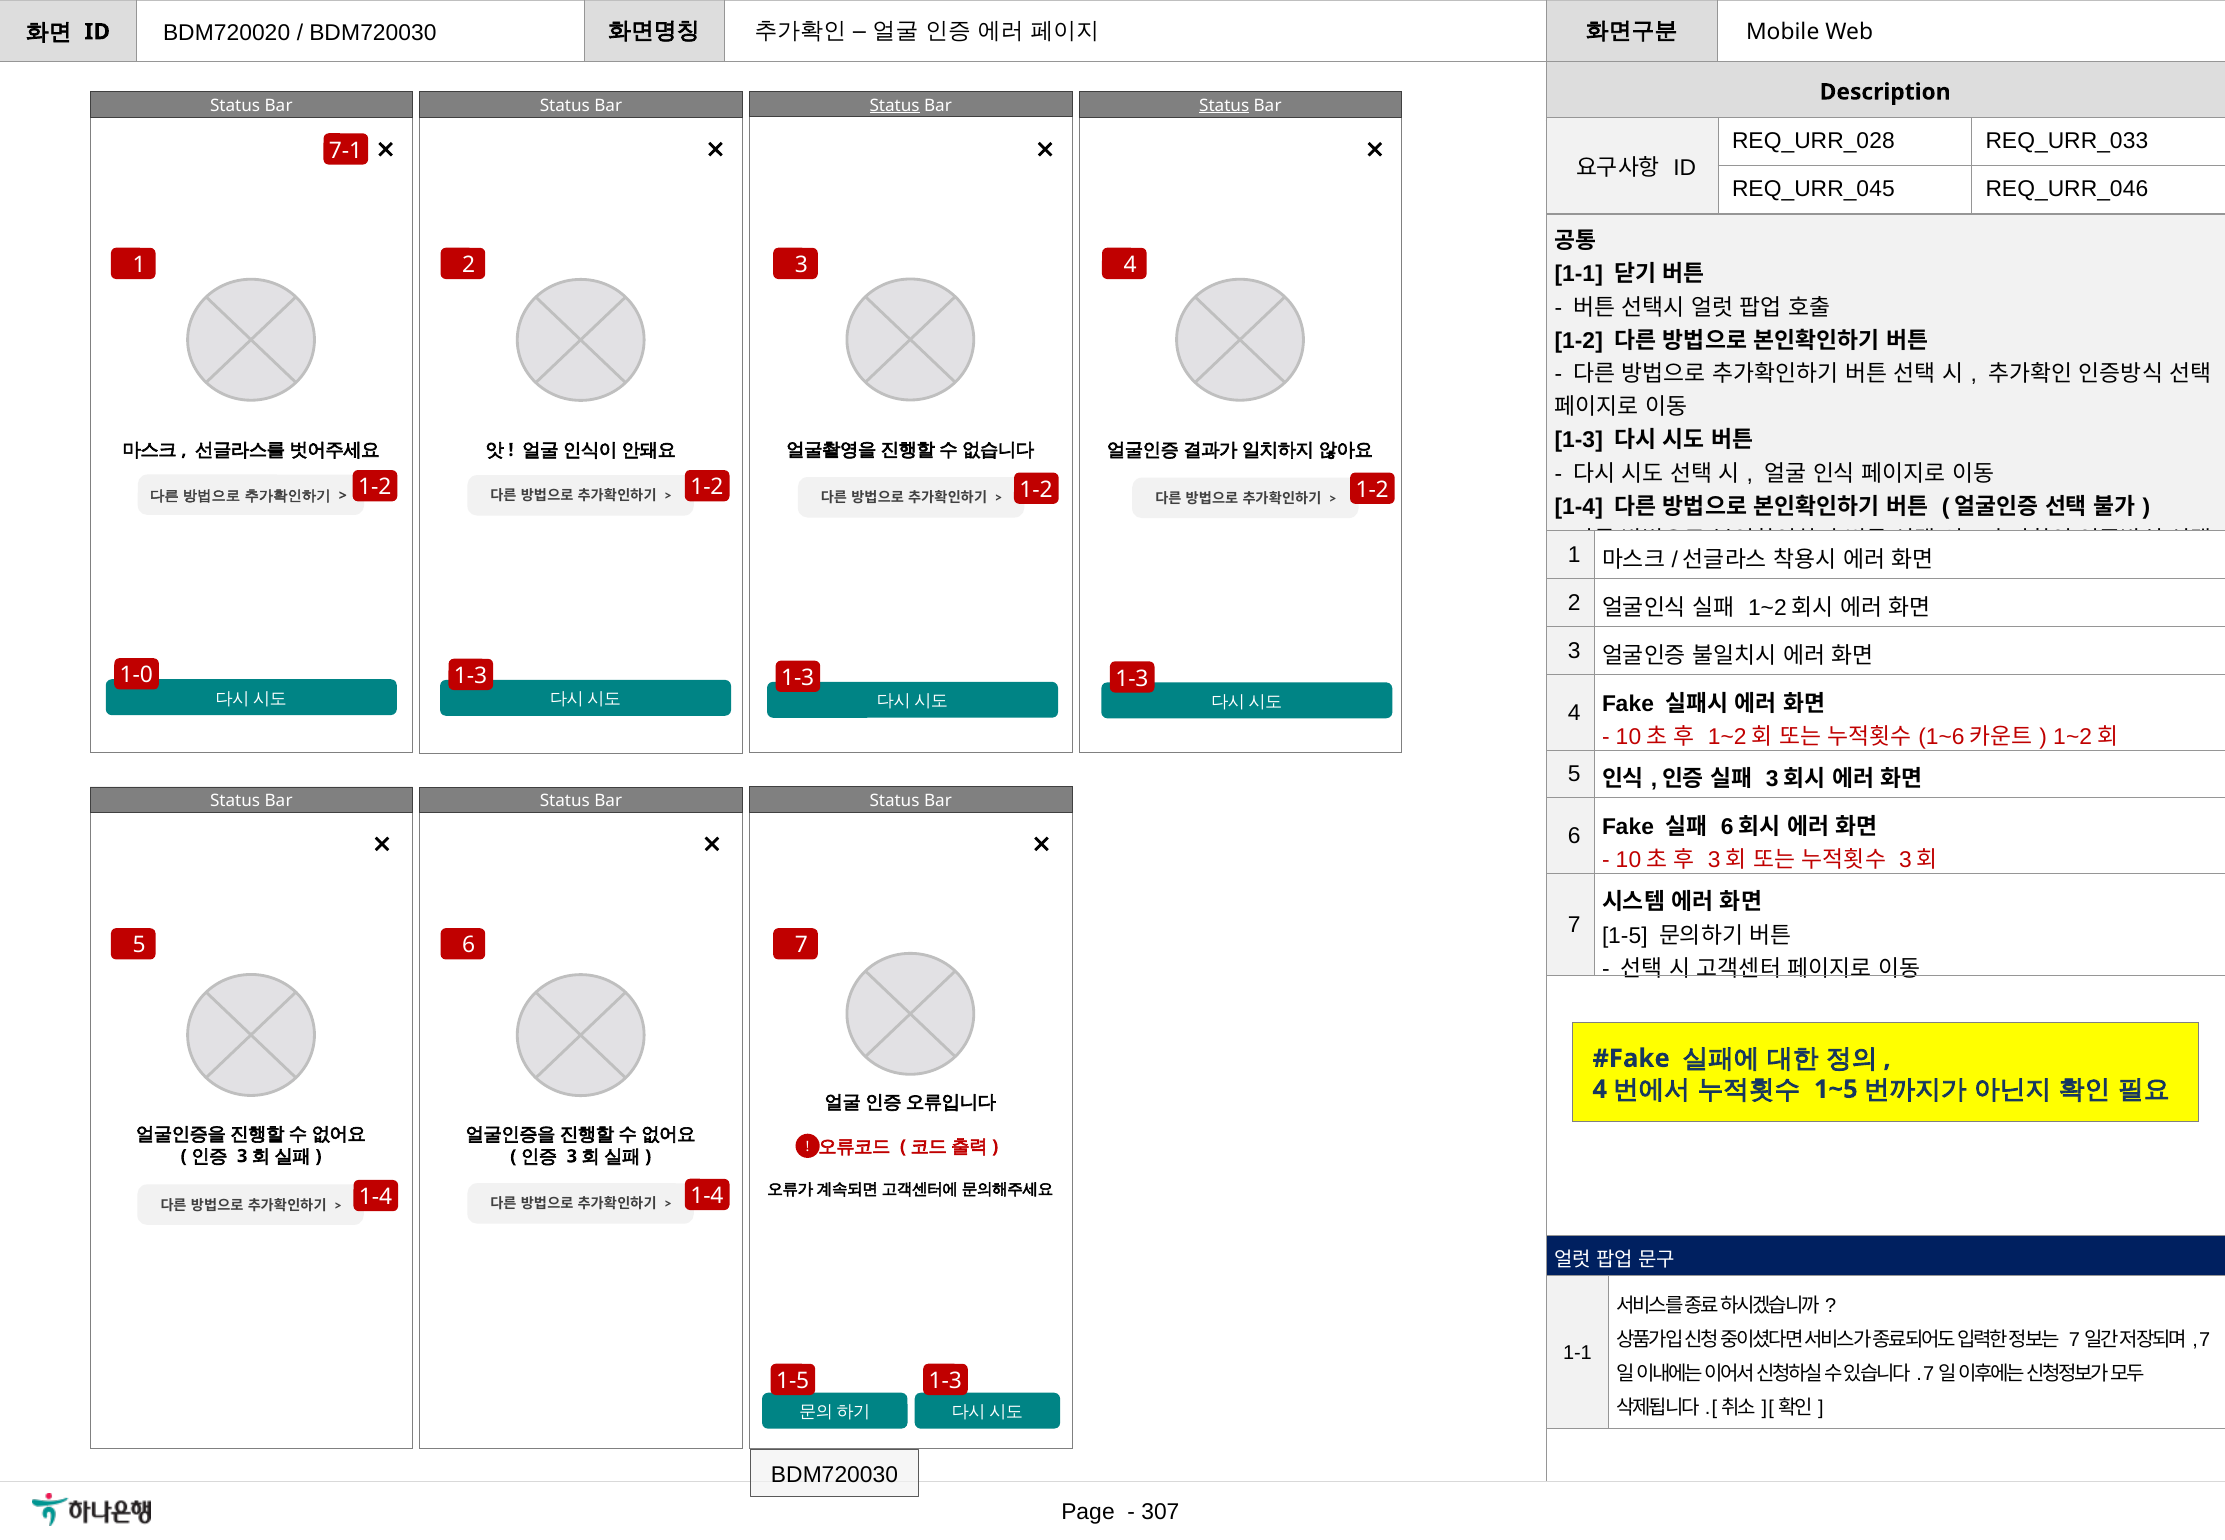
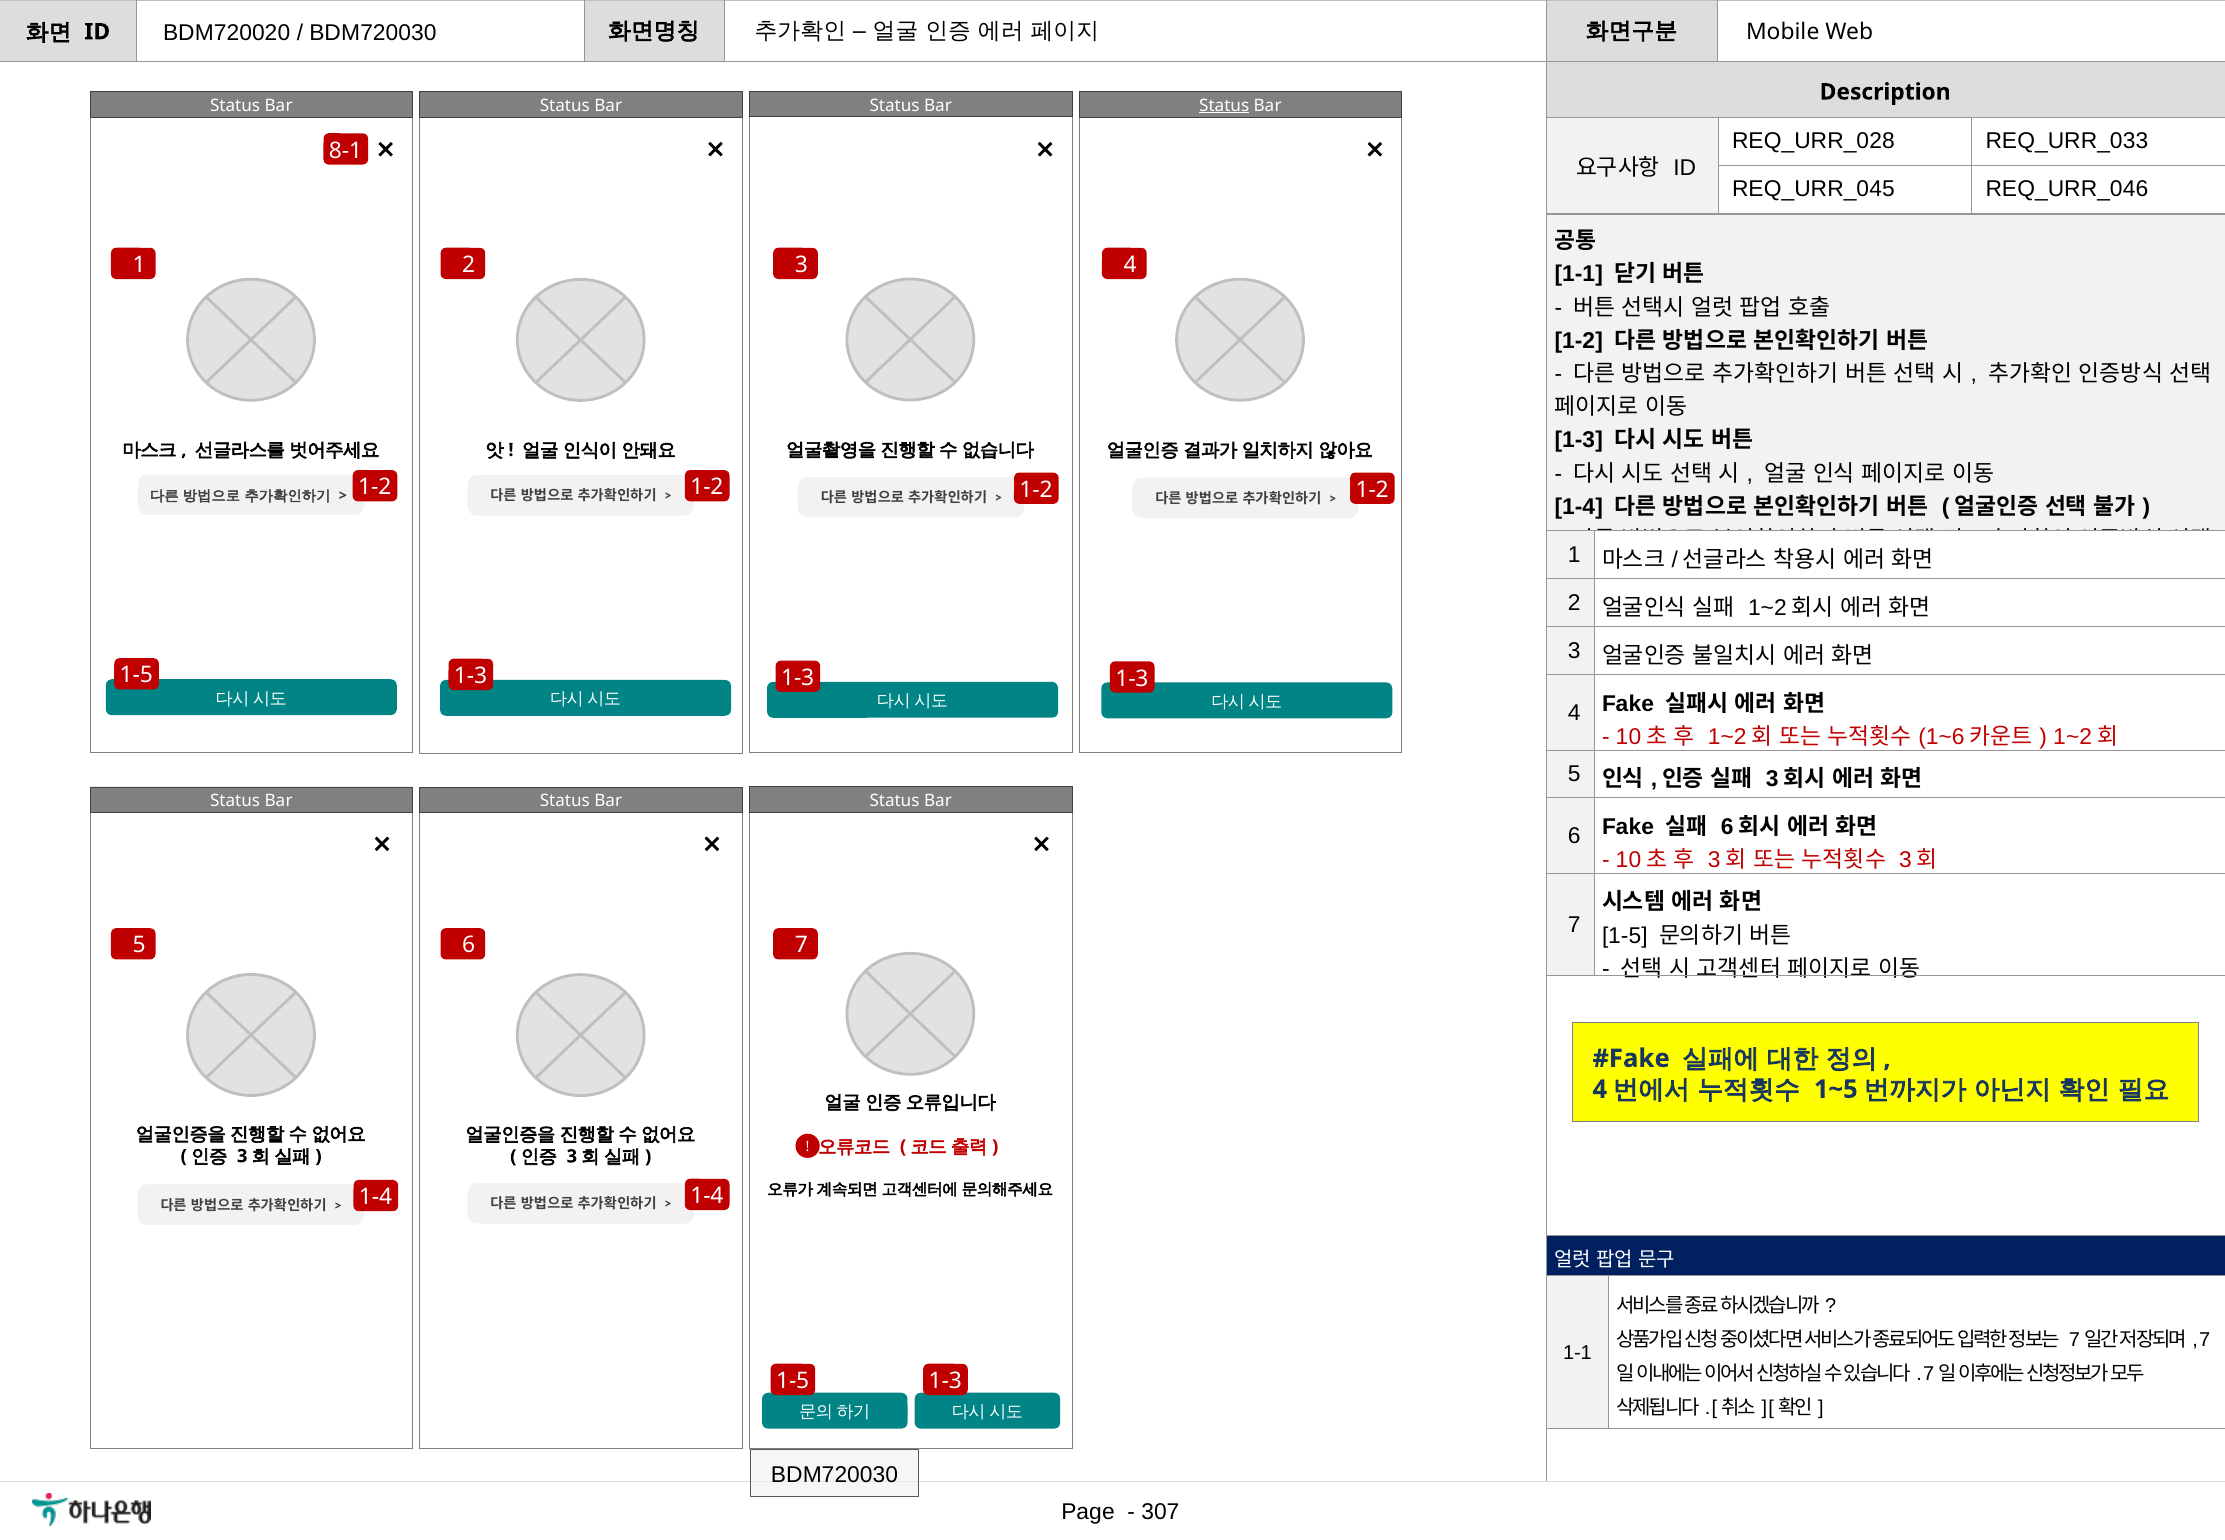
Status underline: present -> none (895, 105)
7-1: 7-1 -> 8-1 (346, 151)
1-0: 1-0 -> 1-5 (136, 676)
